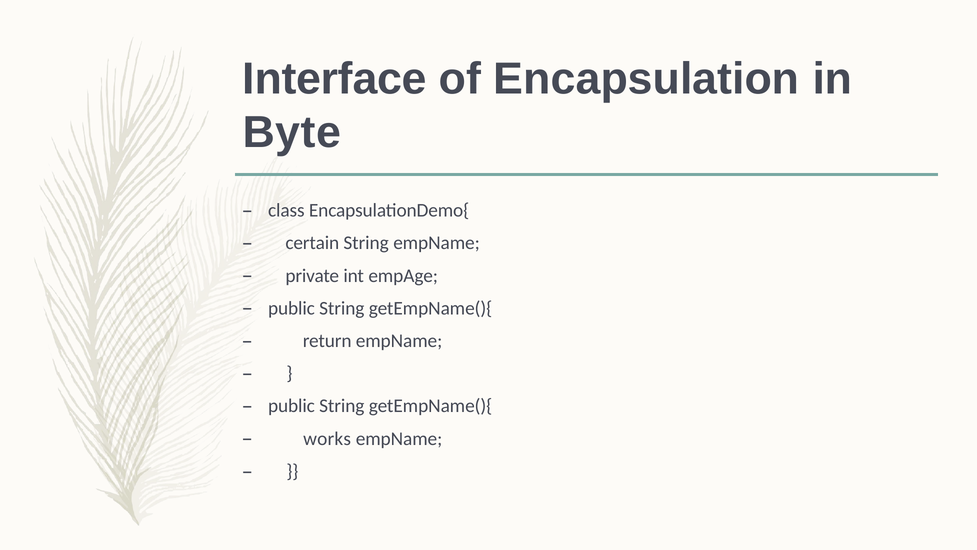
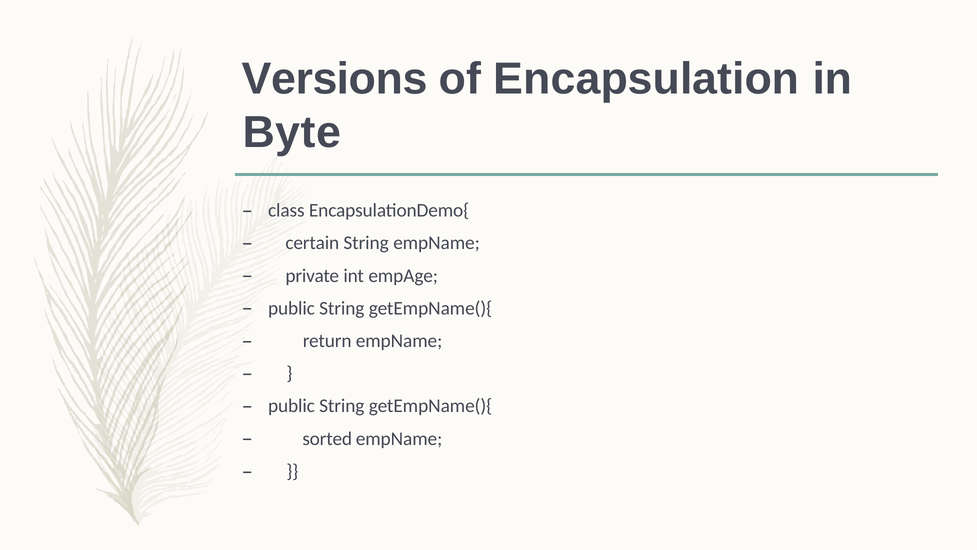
Interface: Interface -> Versions (335, 79)
works: works -> sorted (327, 438)
